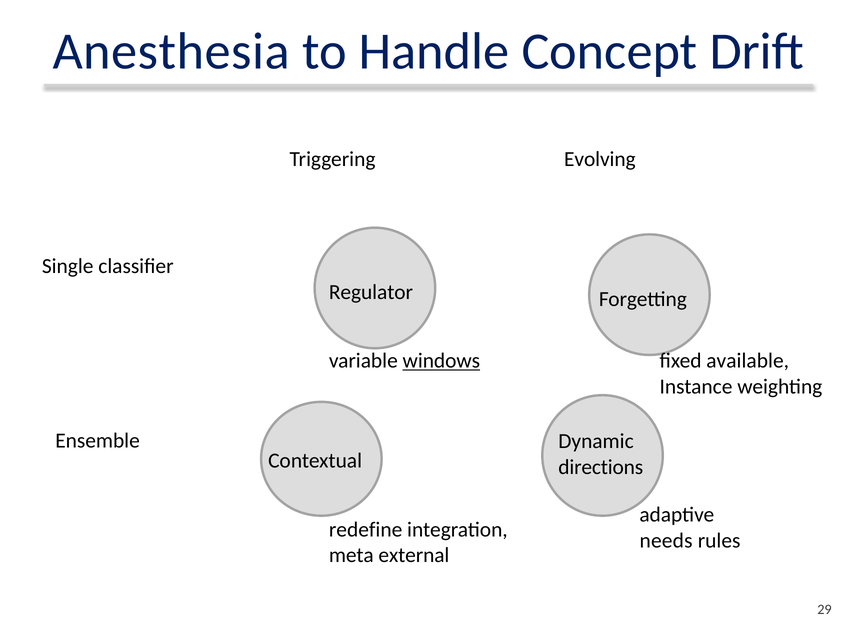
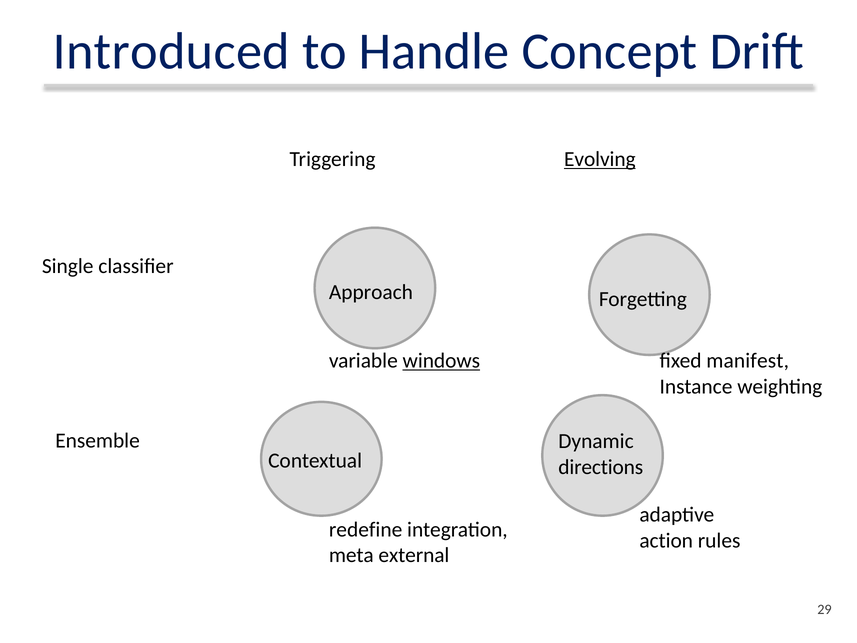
Anesthesia: Anesthesia -> Introduced (171, 52)
Evolving underline: none -> present (600, 159)
Regulator: Regulator -> Approach (371, 292)
available: available -> manifest (748, 361)
needs: needs -> action (666, 540)
